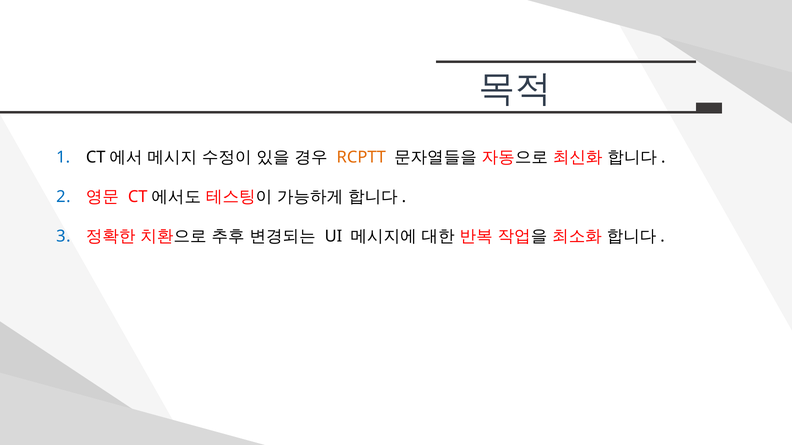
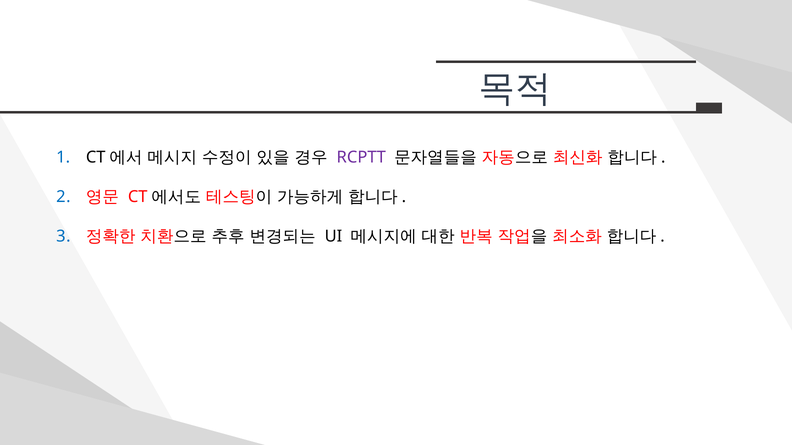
RCPTT colour: orange -> purple (361, 158)
